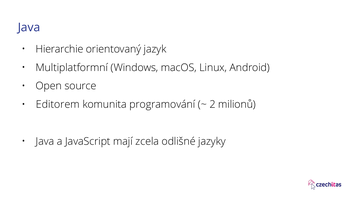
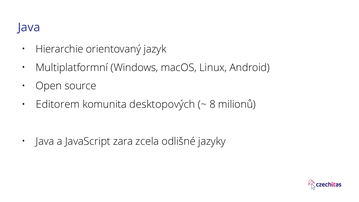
programování: programování -> desktopových (162, 104)
2: 2 -> 8 (213, 104)
mají: mají -> zara (123, 141)
